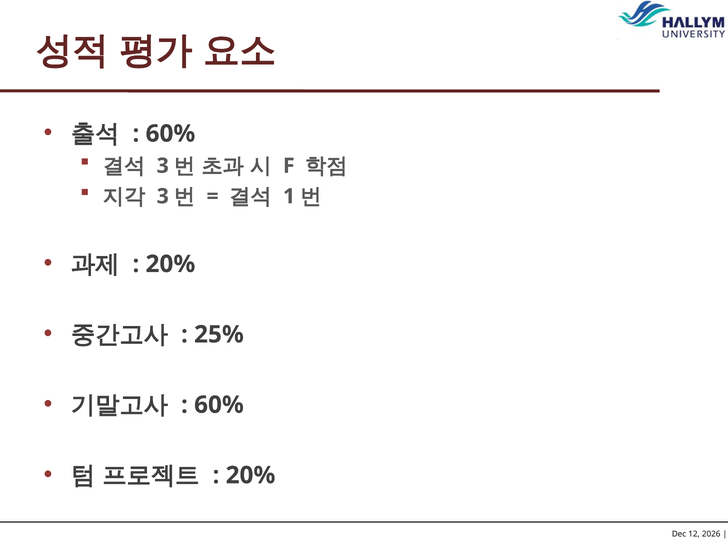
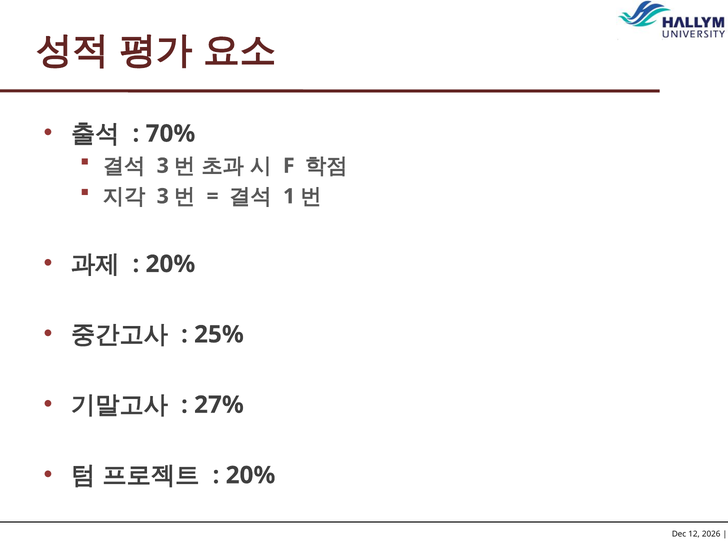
60%: 60% -> 70% (170, 134)
60%: 60% -> 27% (219, 405)
